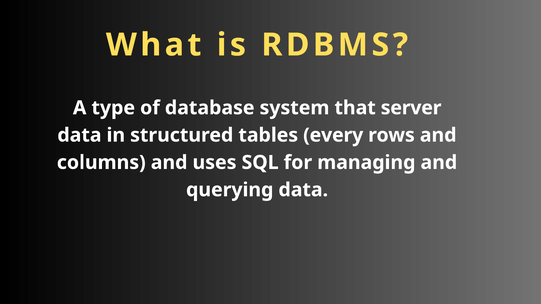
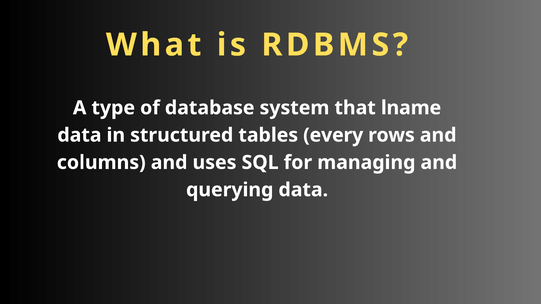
server: server -> lname (411, 108)
